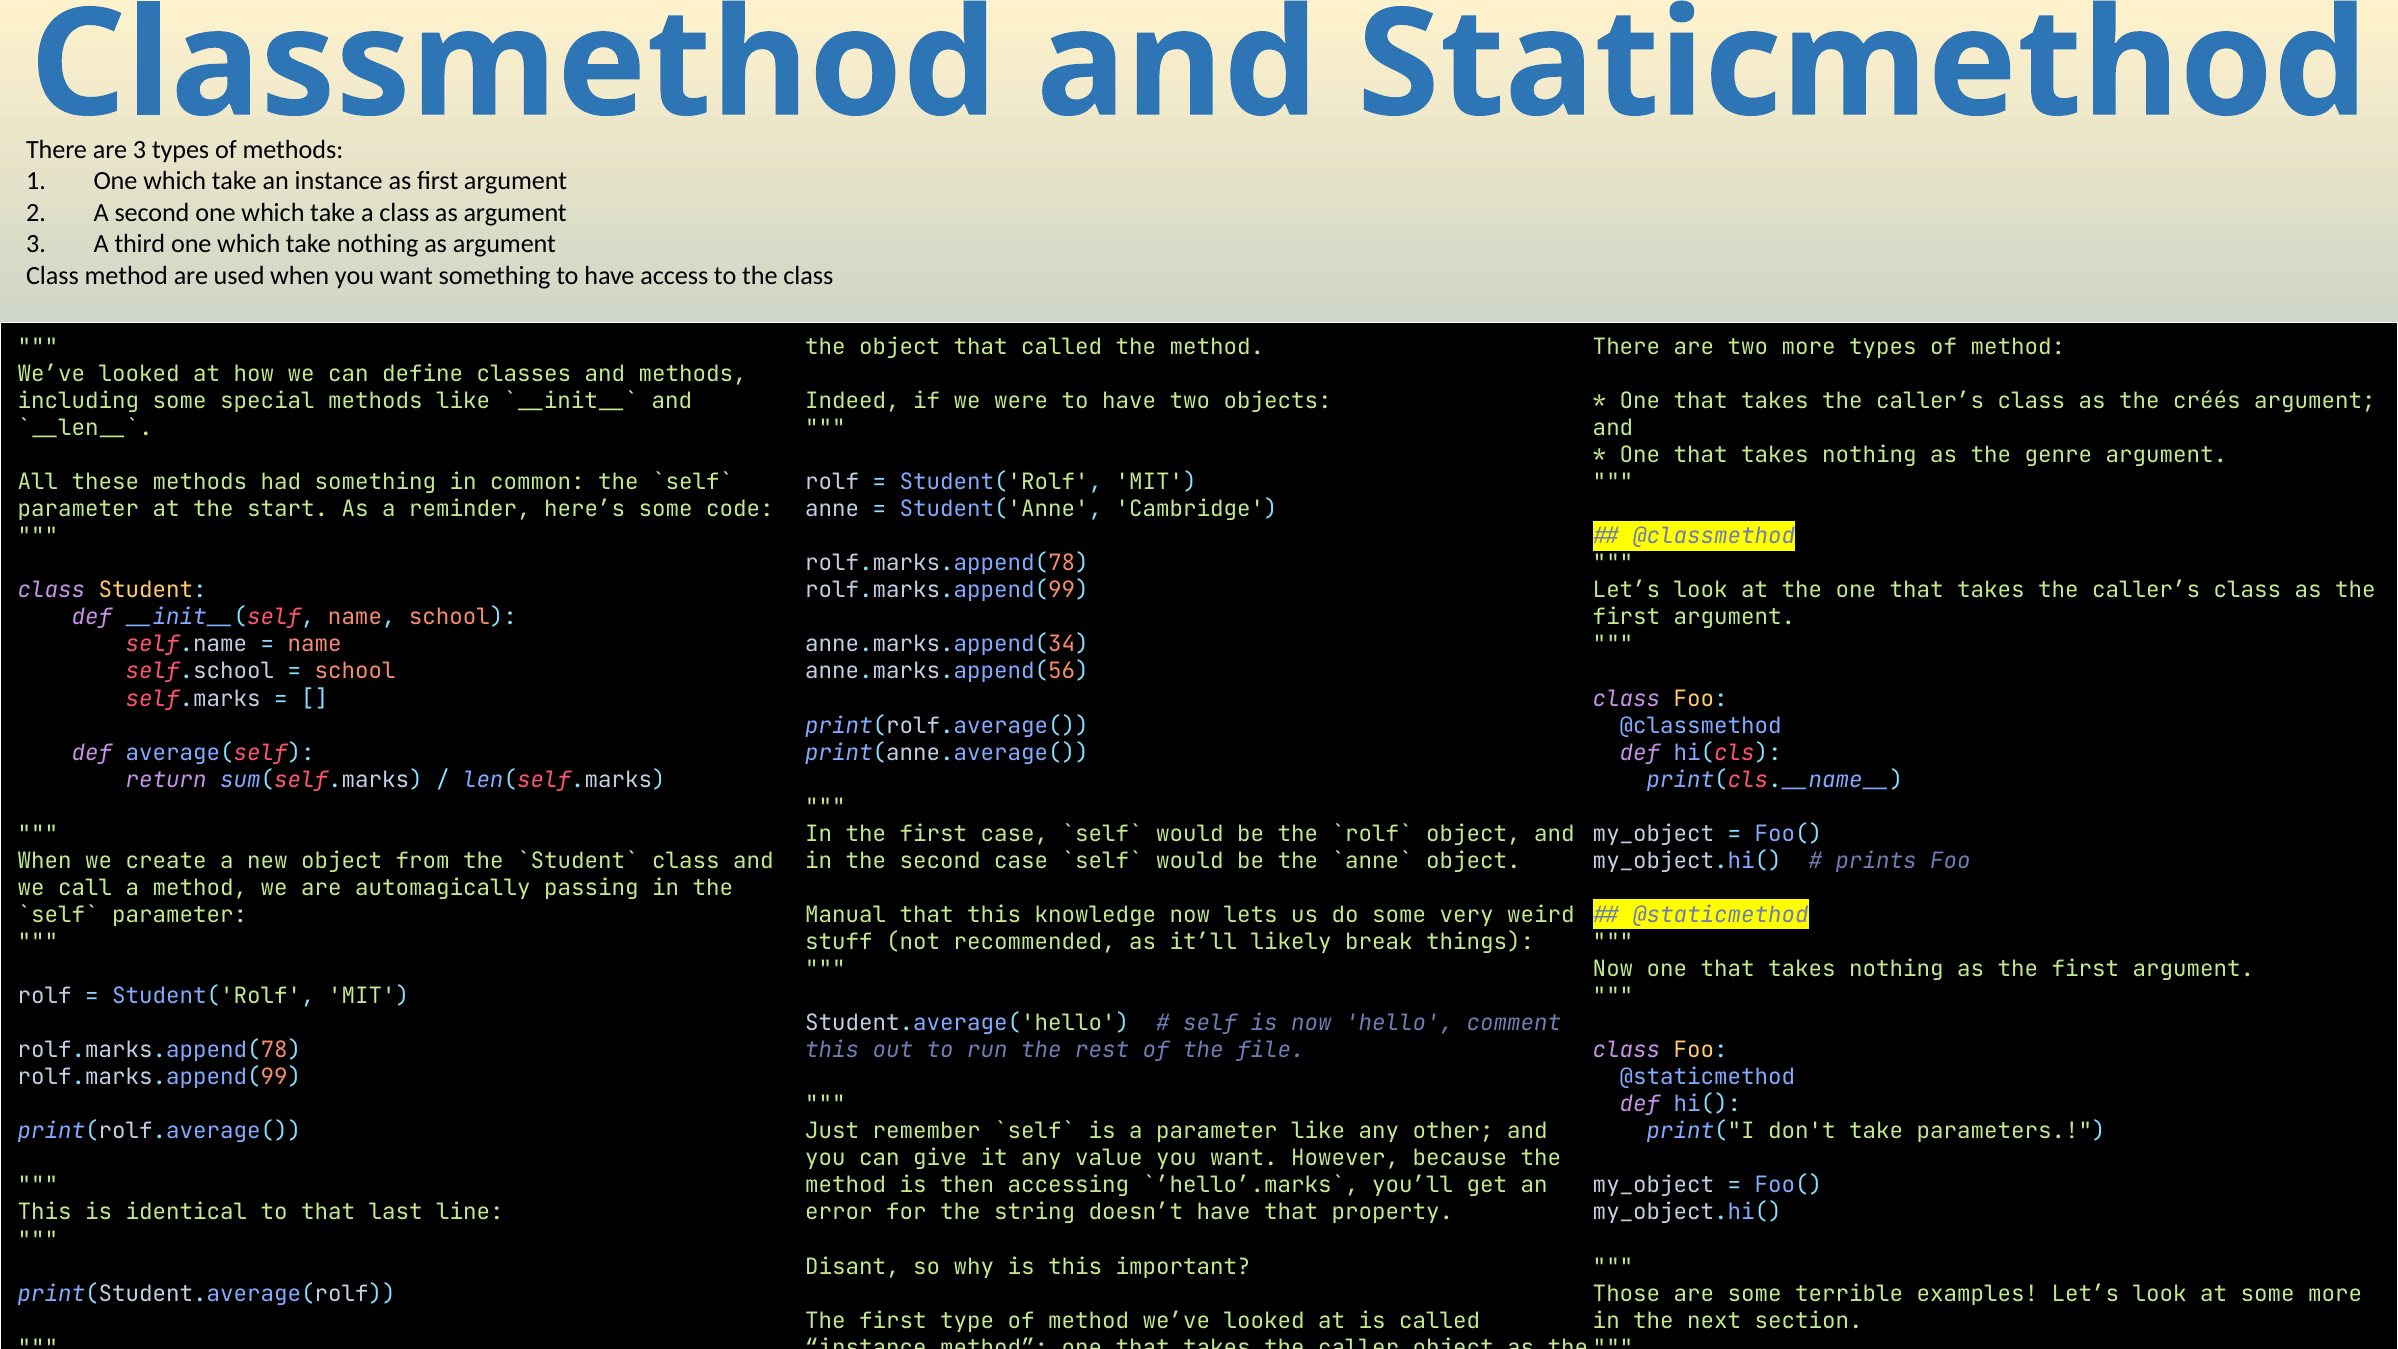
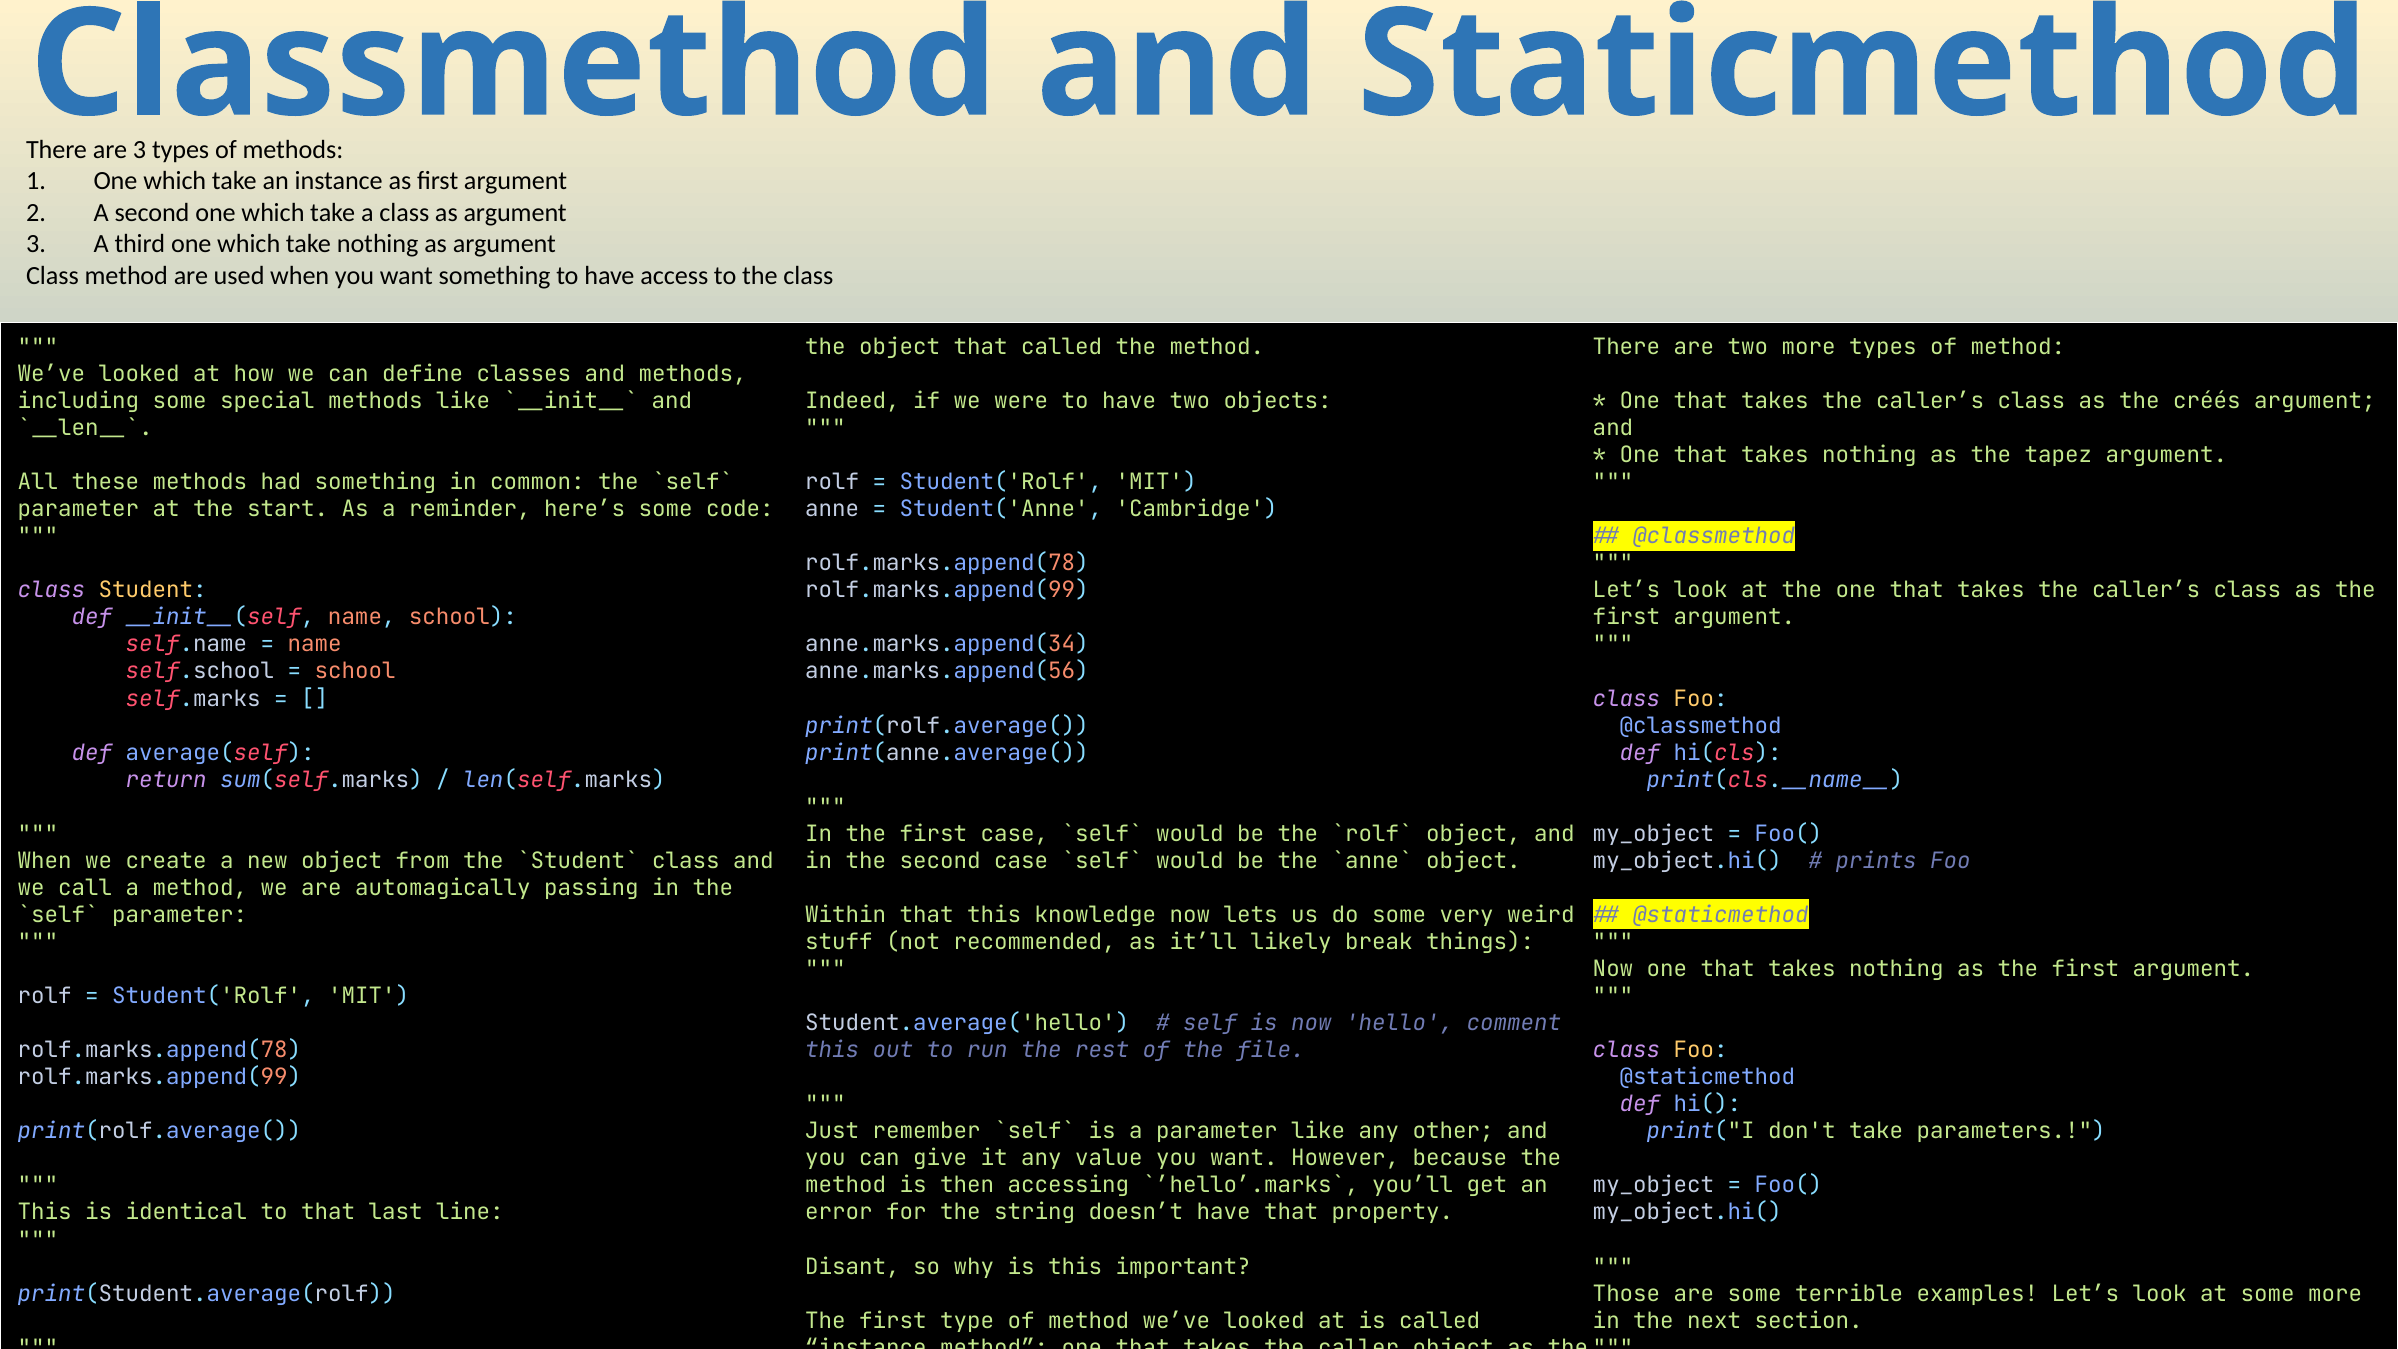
genre: genre -> tapez (2058, 455)
Manual: Manual -> Within (846, 915)
